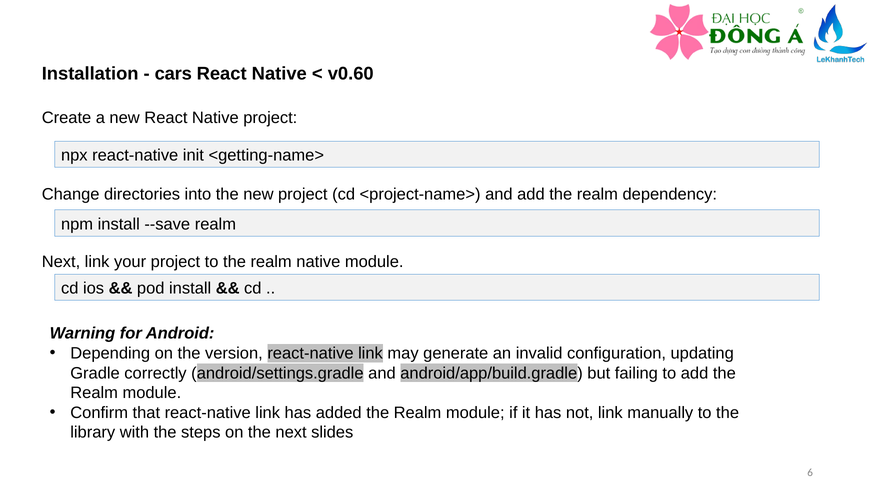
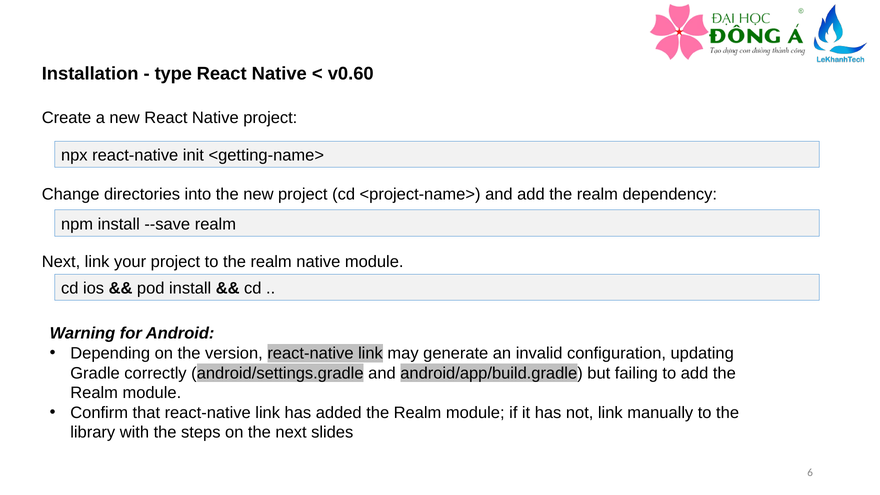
cars: cars -> type (173, 74)
